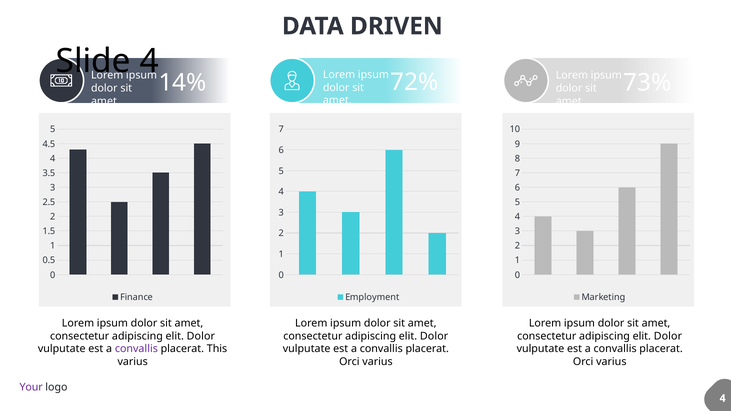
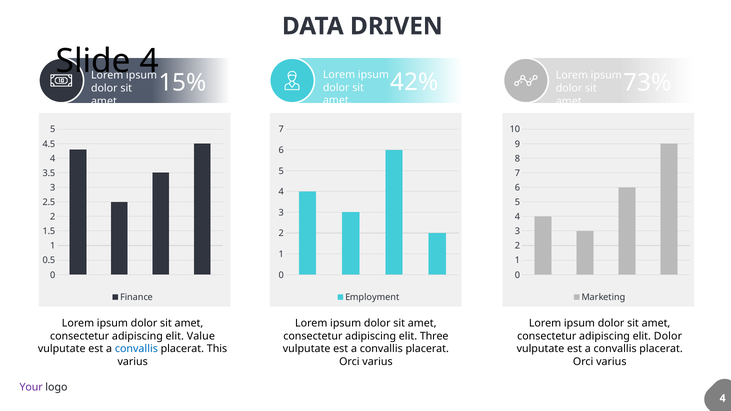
72%: 72% -> 42% (414, 82)
14%: 14% -> 15% (183, 83)
Dolor: Dolor -> Value (201, 336)
Dolor: Dolor -> Three (434, 336)
convallis colour: purple -> blue (136, 349)
